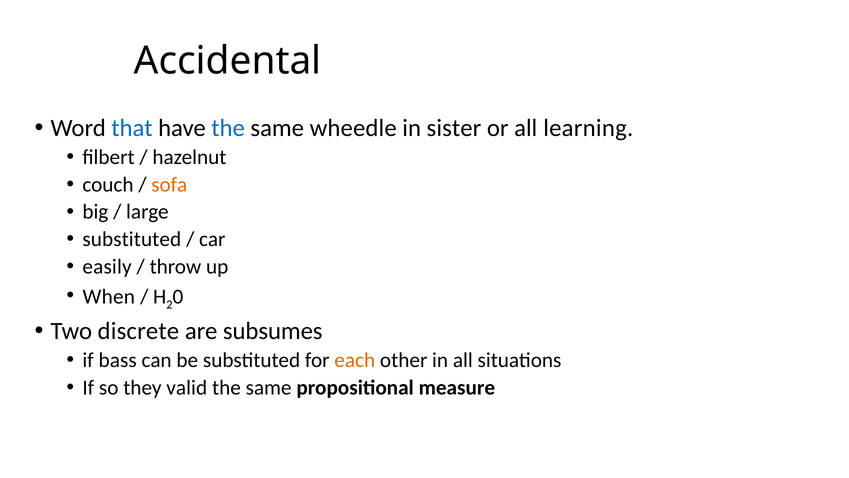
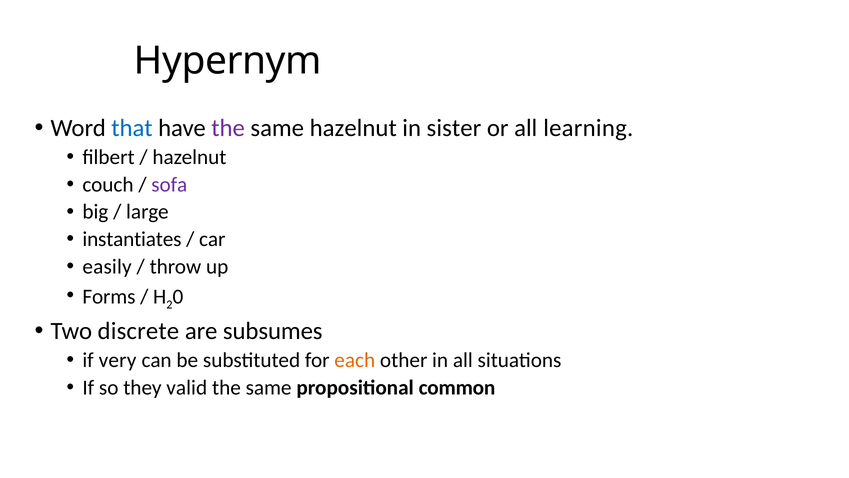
Accidental: Accidental -> Hypernym (228, 61)
the colour: blue -> purple (228, 128)
same wheedle: wheedle -> hazelnut (353, 128)
sofa colour: orange -> purple (169, 184)
substituted: substituted -> instantiates (132, 239)
When: When -> Forms (109, 296)
bass: bass -> very (118, 360)
measure: measure -> common (457, 387)
